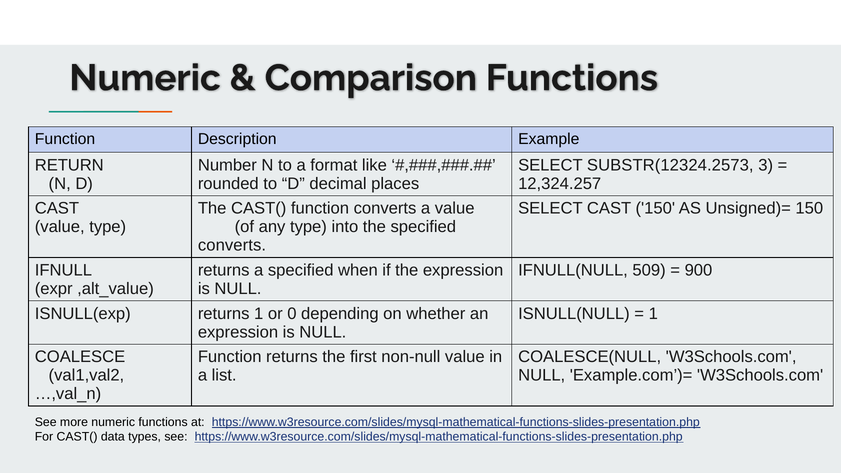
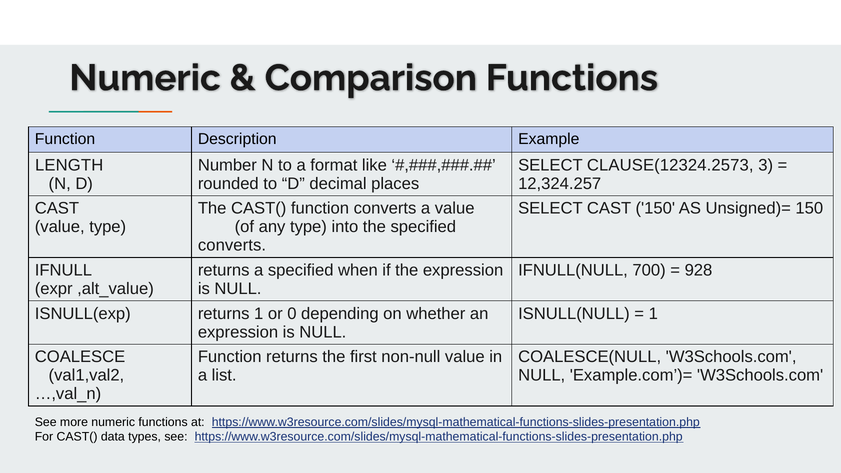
RETURN: RETURN -> LENGTH (69, 165)
SUBSTR(12324.2573: SUBSTR(12324.2573 -> CLAUSE(12324.2573 (670, 165)
509: 509 -> 700 (649, 270)
900: 900 -> 928 (698, 270)
